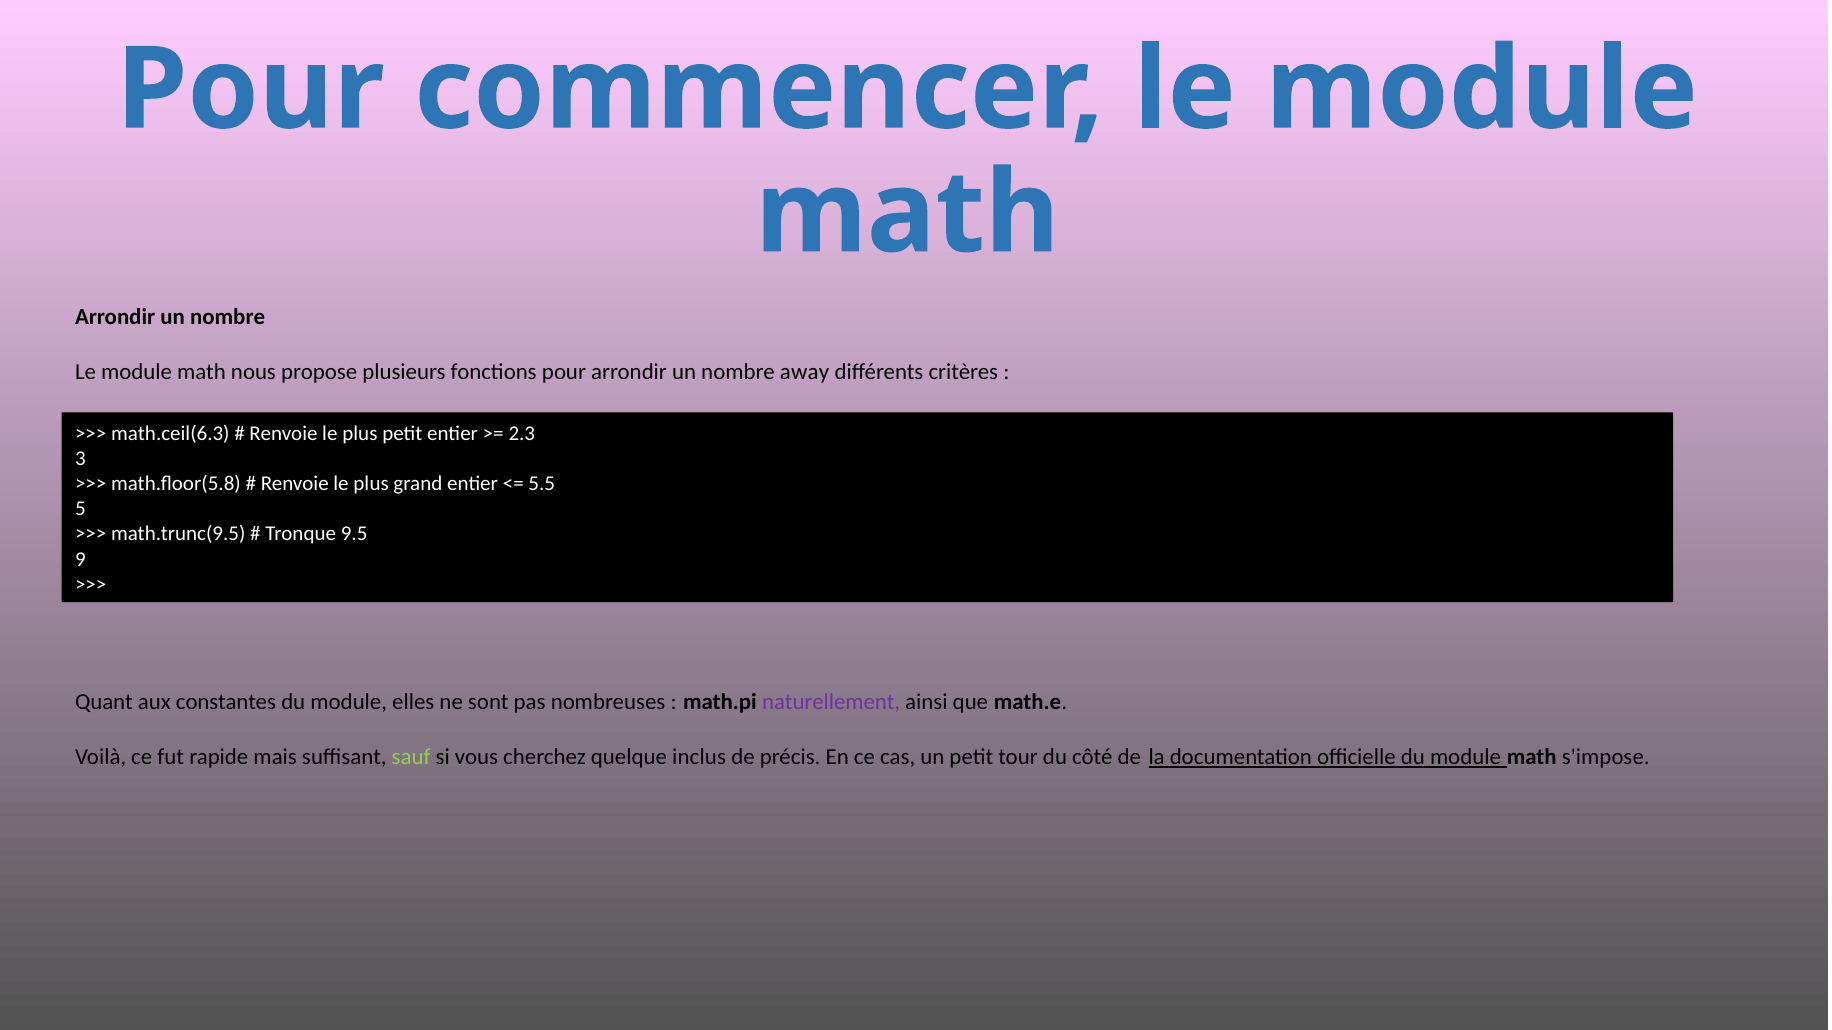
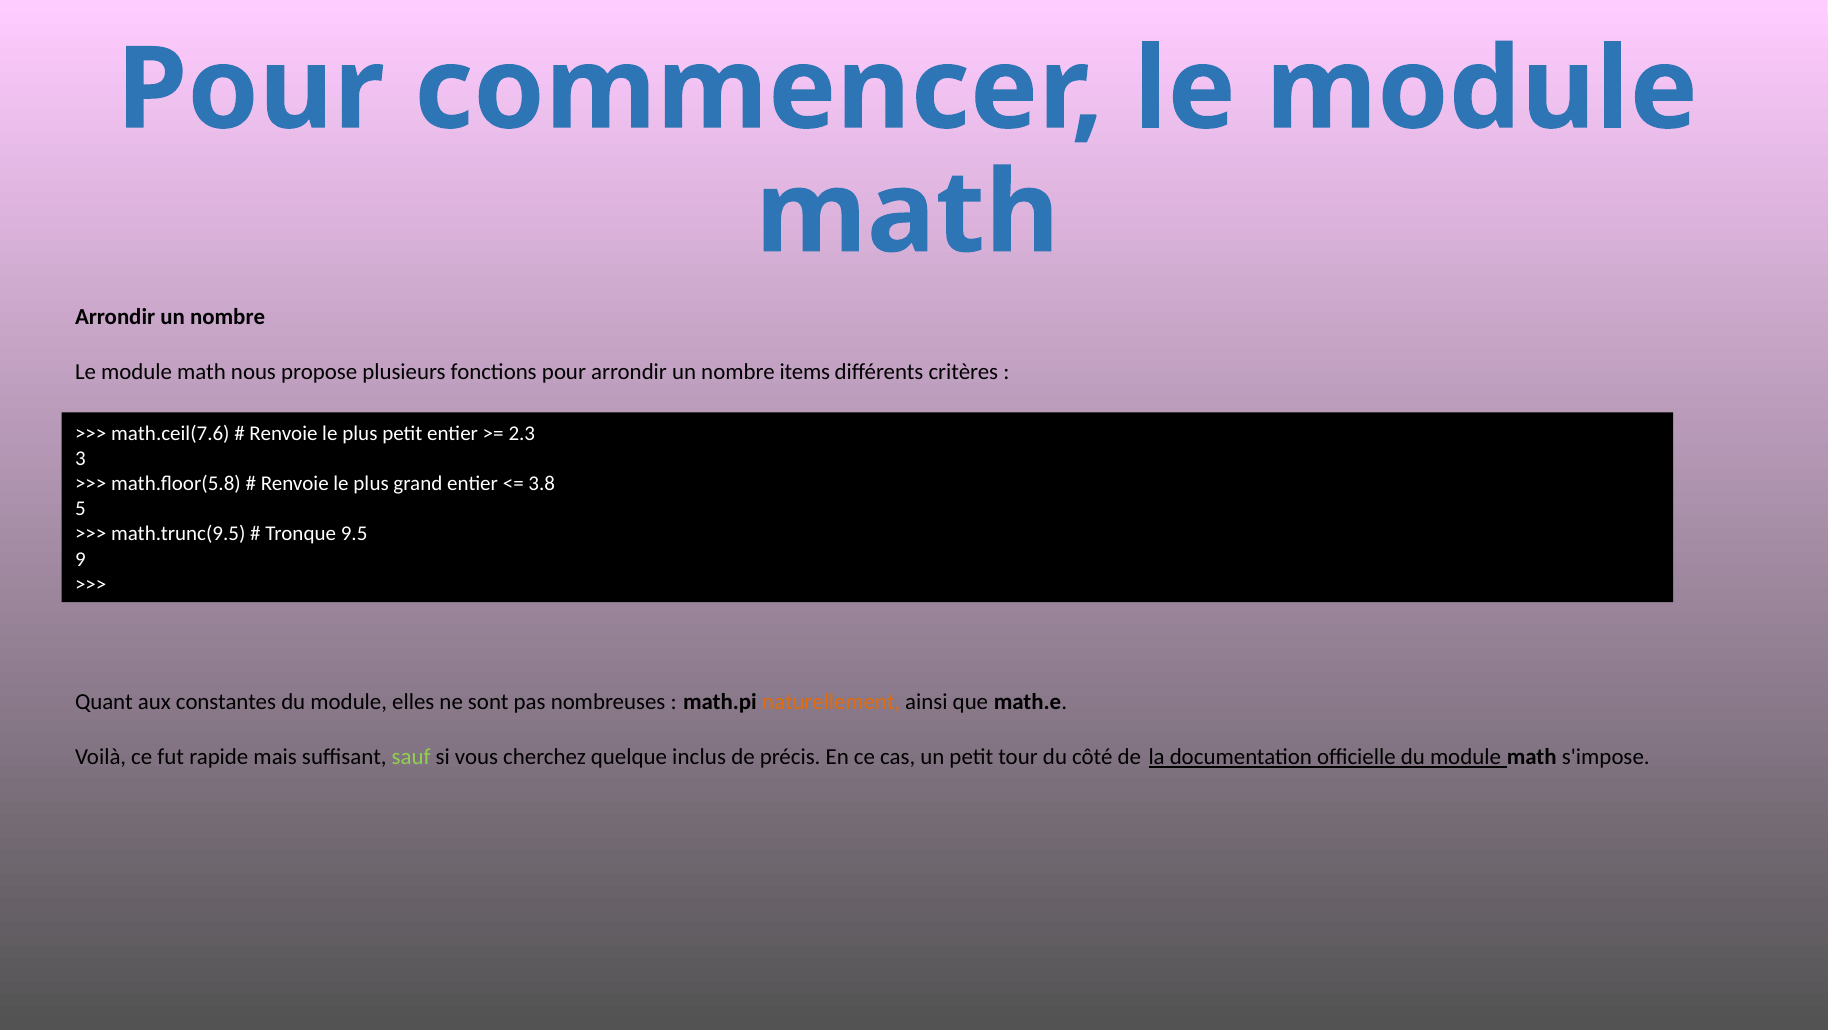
away: away -> items (805, 372)
math.ceil(6.3: math.ceil(6.3 -> math.ceil(7.6 (170, 433)
5.5: 5.5 -> 3.8 (542, 484)
naturellement colour: purple -> orange (831, 703)
